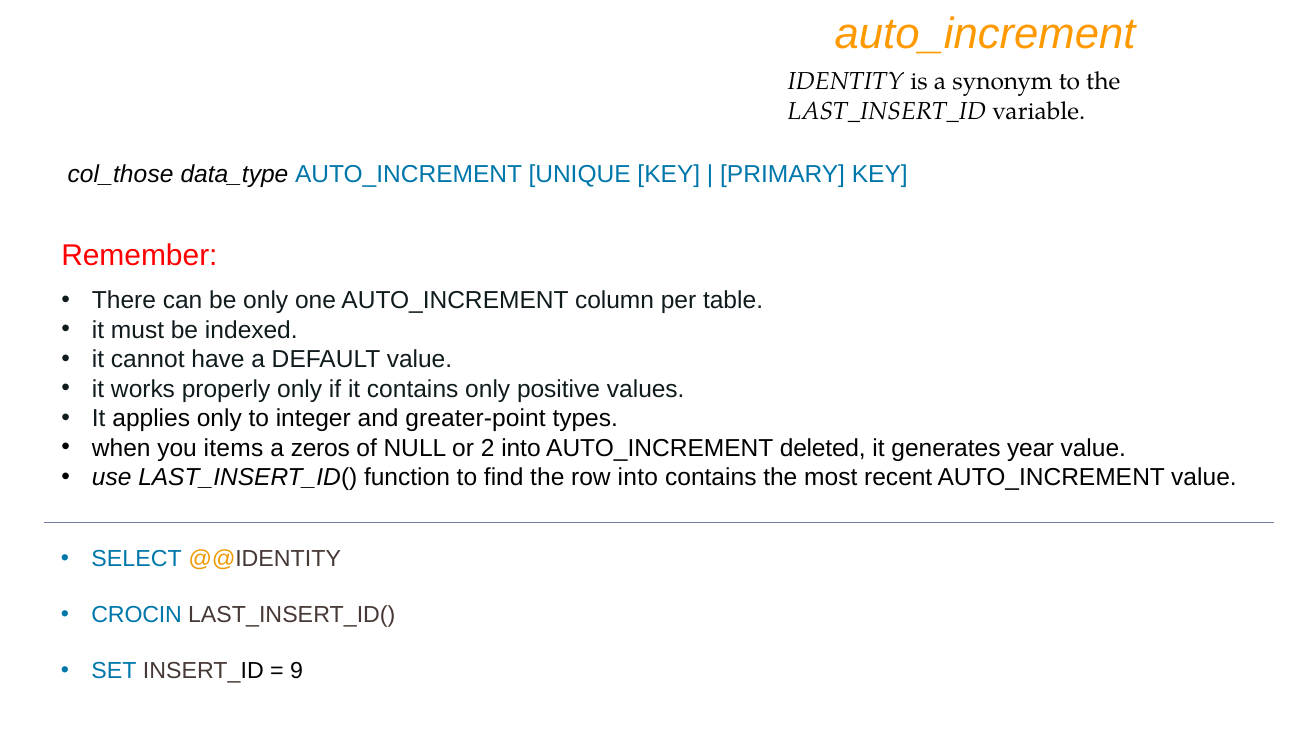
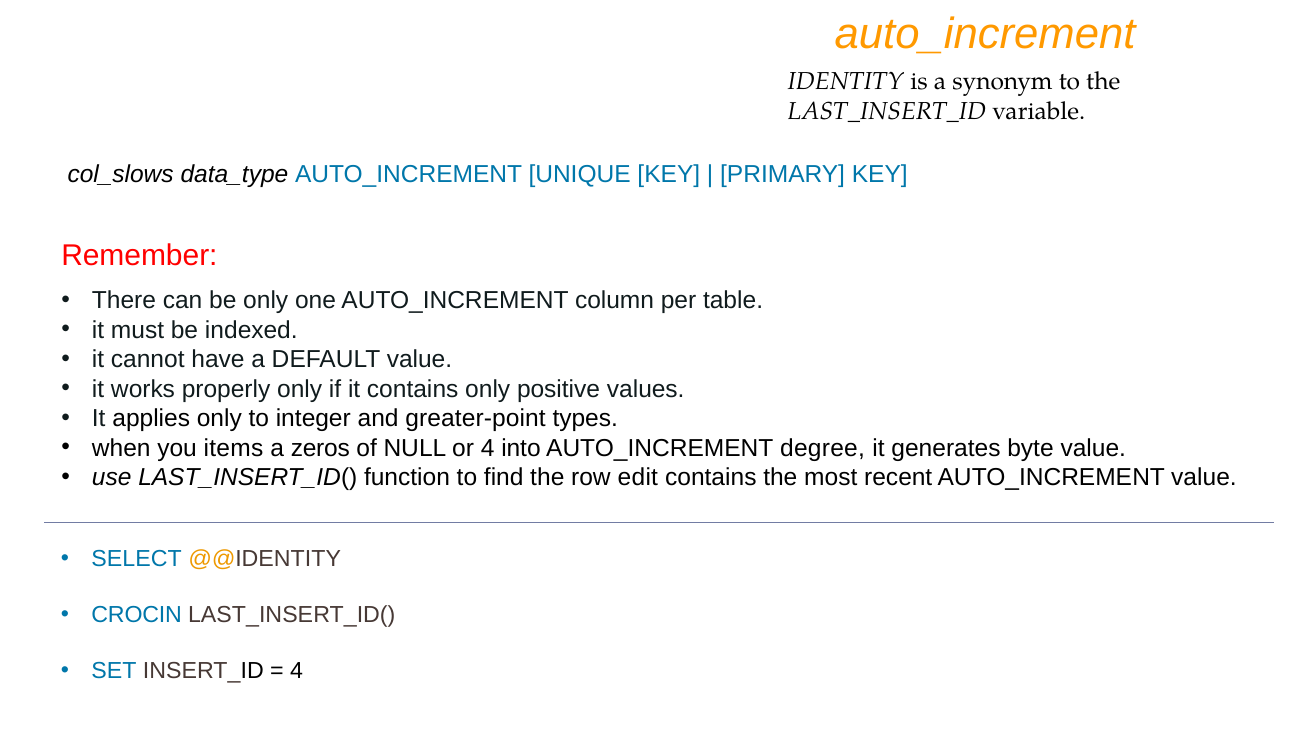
col_those: col_those -> col_slows (121, 174)
or 2: 2 -> 4 (488, 448)
deleted: deleted -> degree (823, 448)
year: year -> byte (1030, 448)
row into: into -> edit (638, 478)
9: 9 -> 4 (297, 671)
